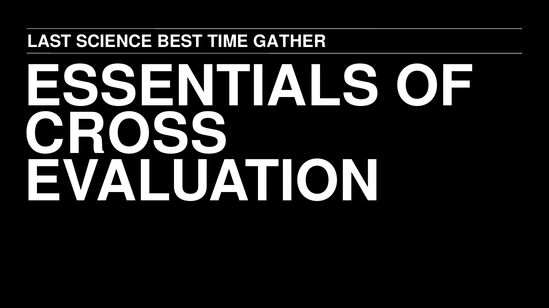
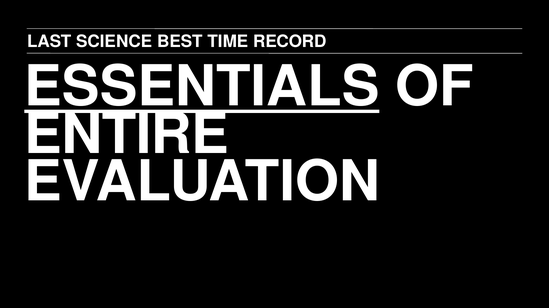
GATHER: GATHER -> RECORD (290, 42)
ESSENTIALS underline: none -> present (202, 87)
CROSS: CROSS -> ENTIRE (127, 135)
